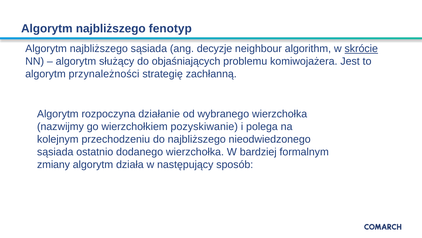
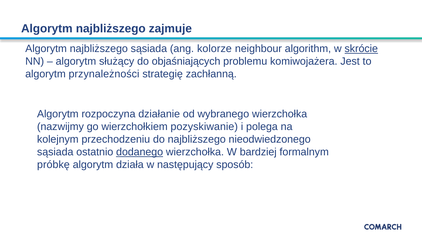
fenotyp: fenotyp -> zajmuje (170, 29)
decyzje: decyzje -> kolorze (214, 49)
dodanego underline: none -> present (140, 152)
zmiany: zmiany -> próbkę (53, 164)
